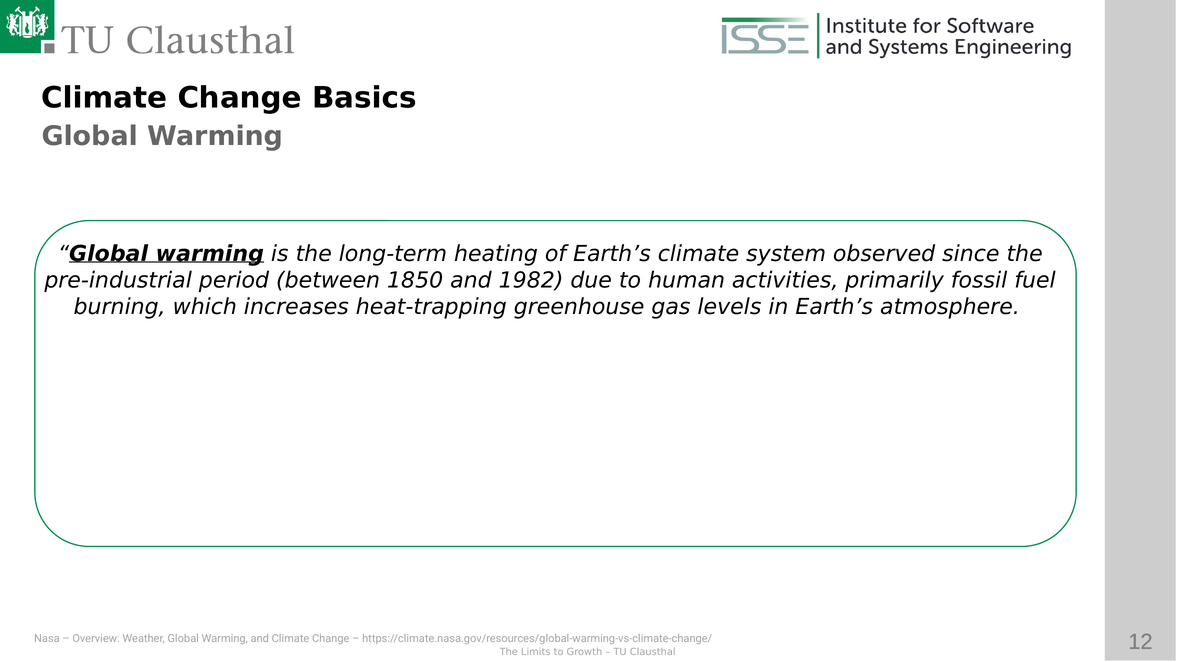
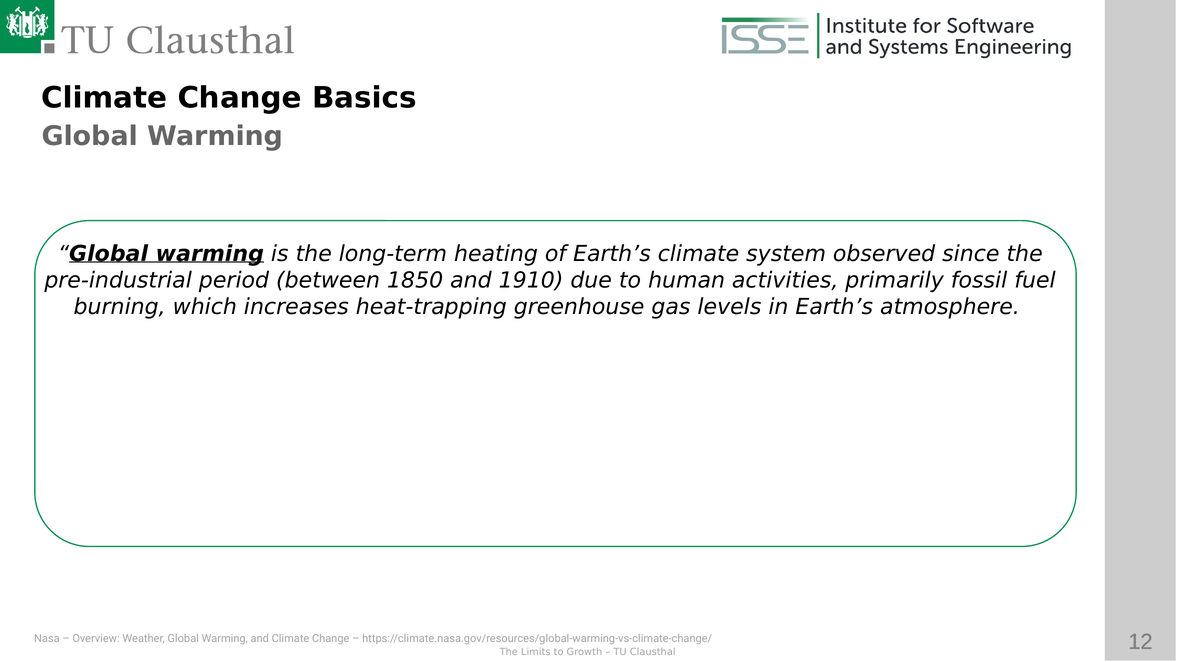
1982: 1982 -> 1910 (531, 280)
